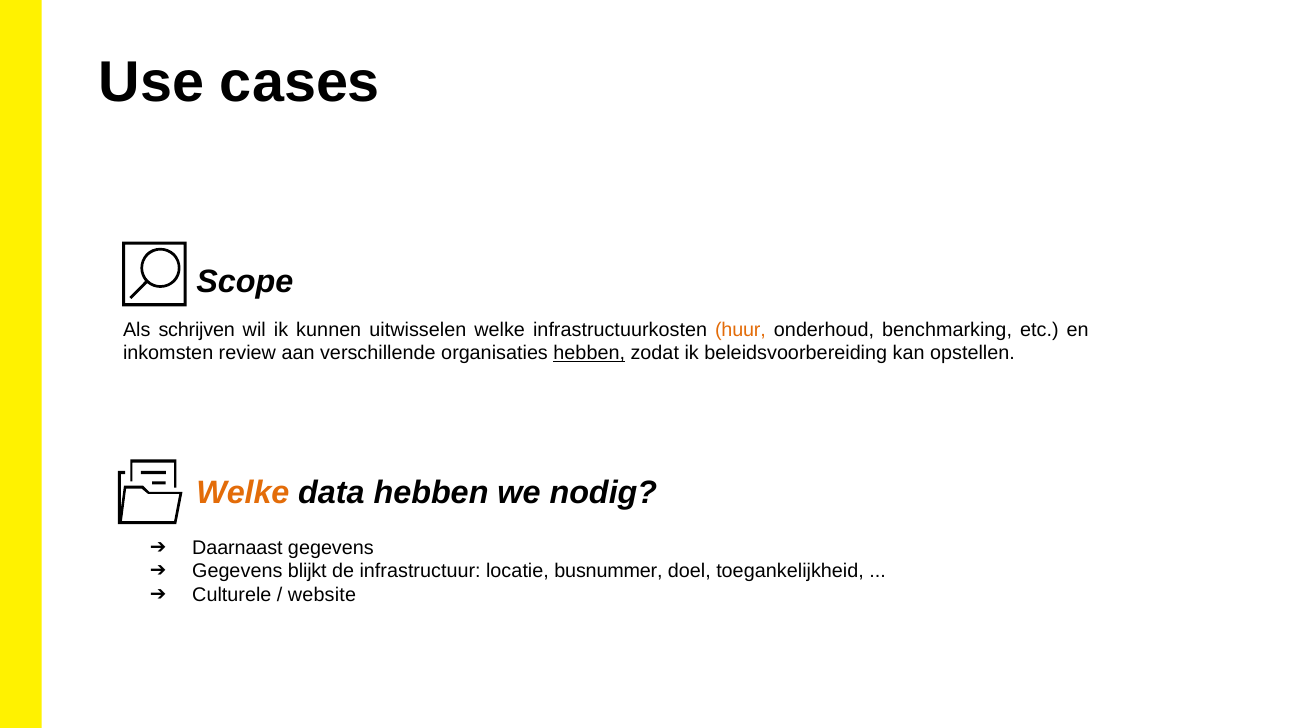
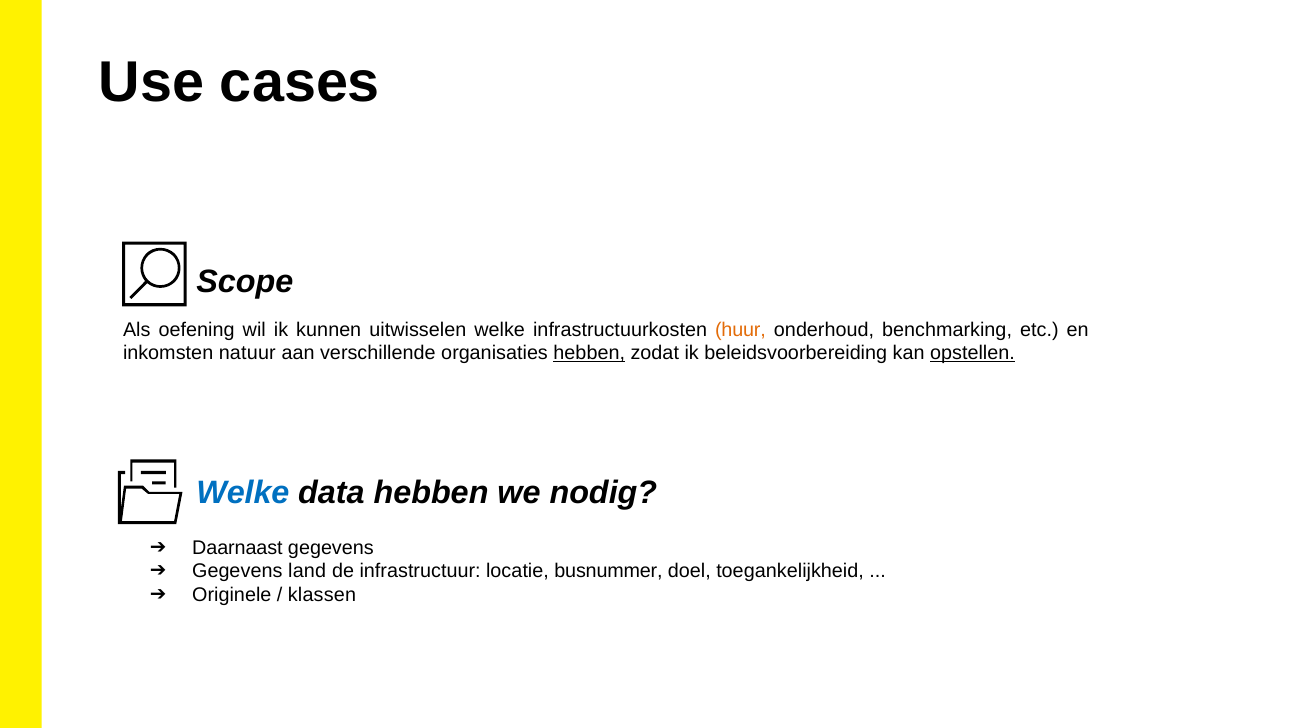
schrijven: schrijven -> oefening (197, 330)
review: review -> natuur (247, 353)
opstellen underline: none -> present (972, 353)
Welke colour: orange -> blue (243, 493)
blijkt: blijkt -> land (307, 571)
Culturele: Culturele -> Originele (232, 595)
website: website -> klassen (322, 595)
